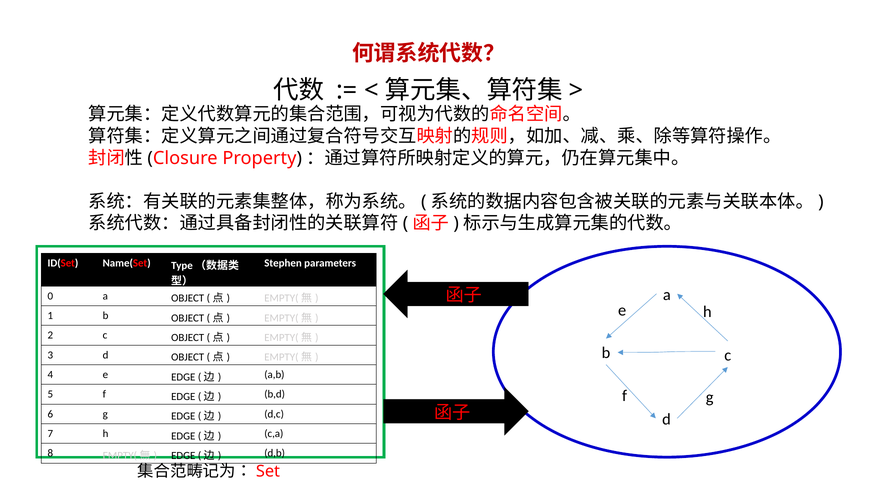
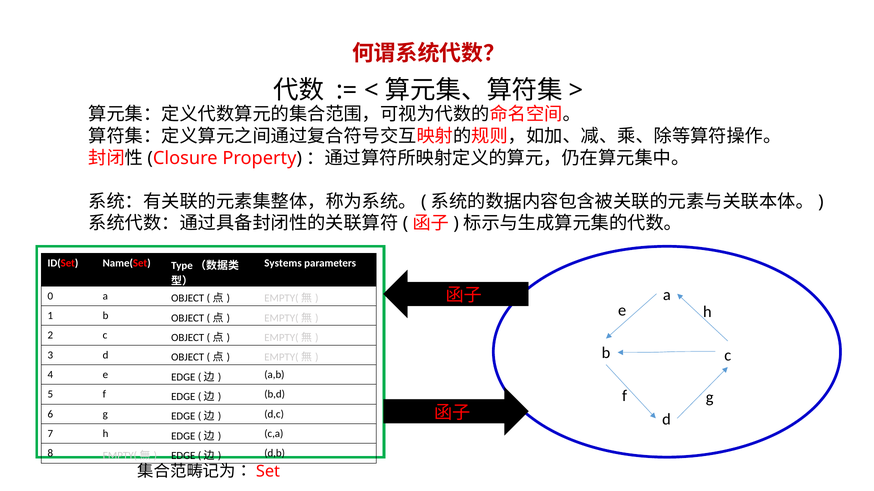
Stephen: Stephen -> Systems (283, 264)
